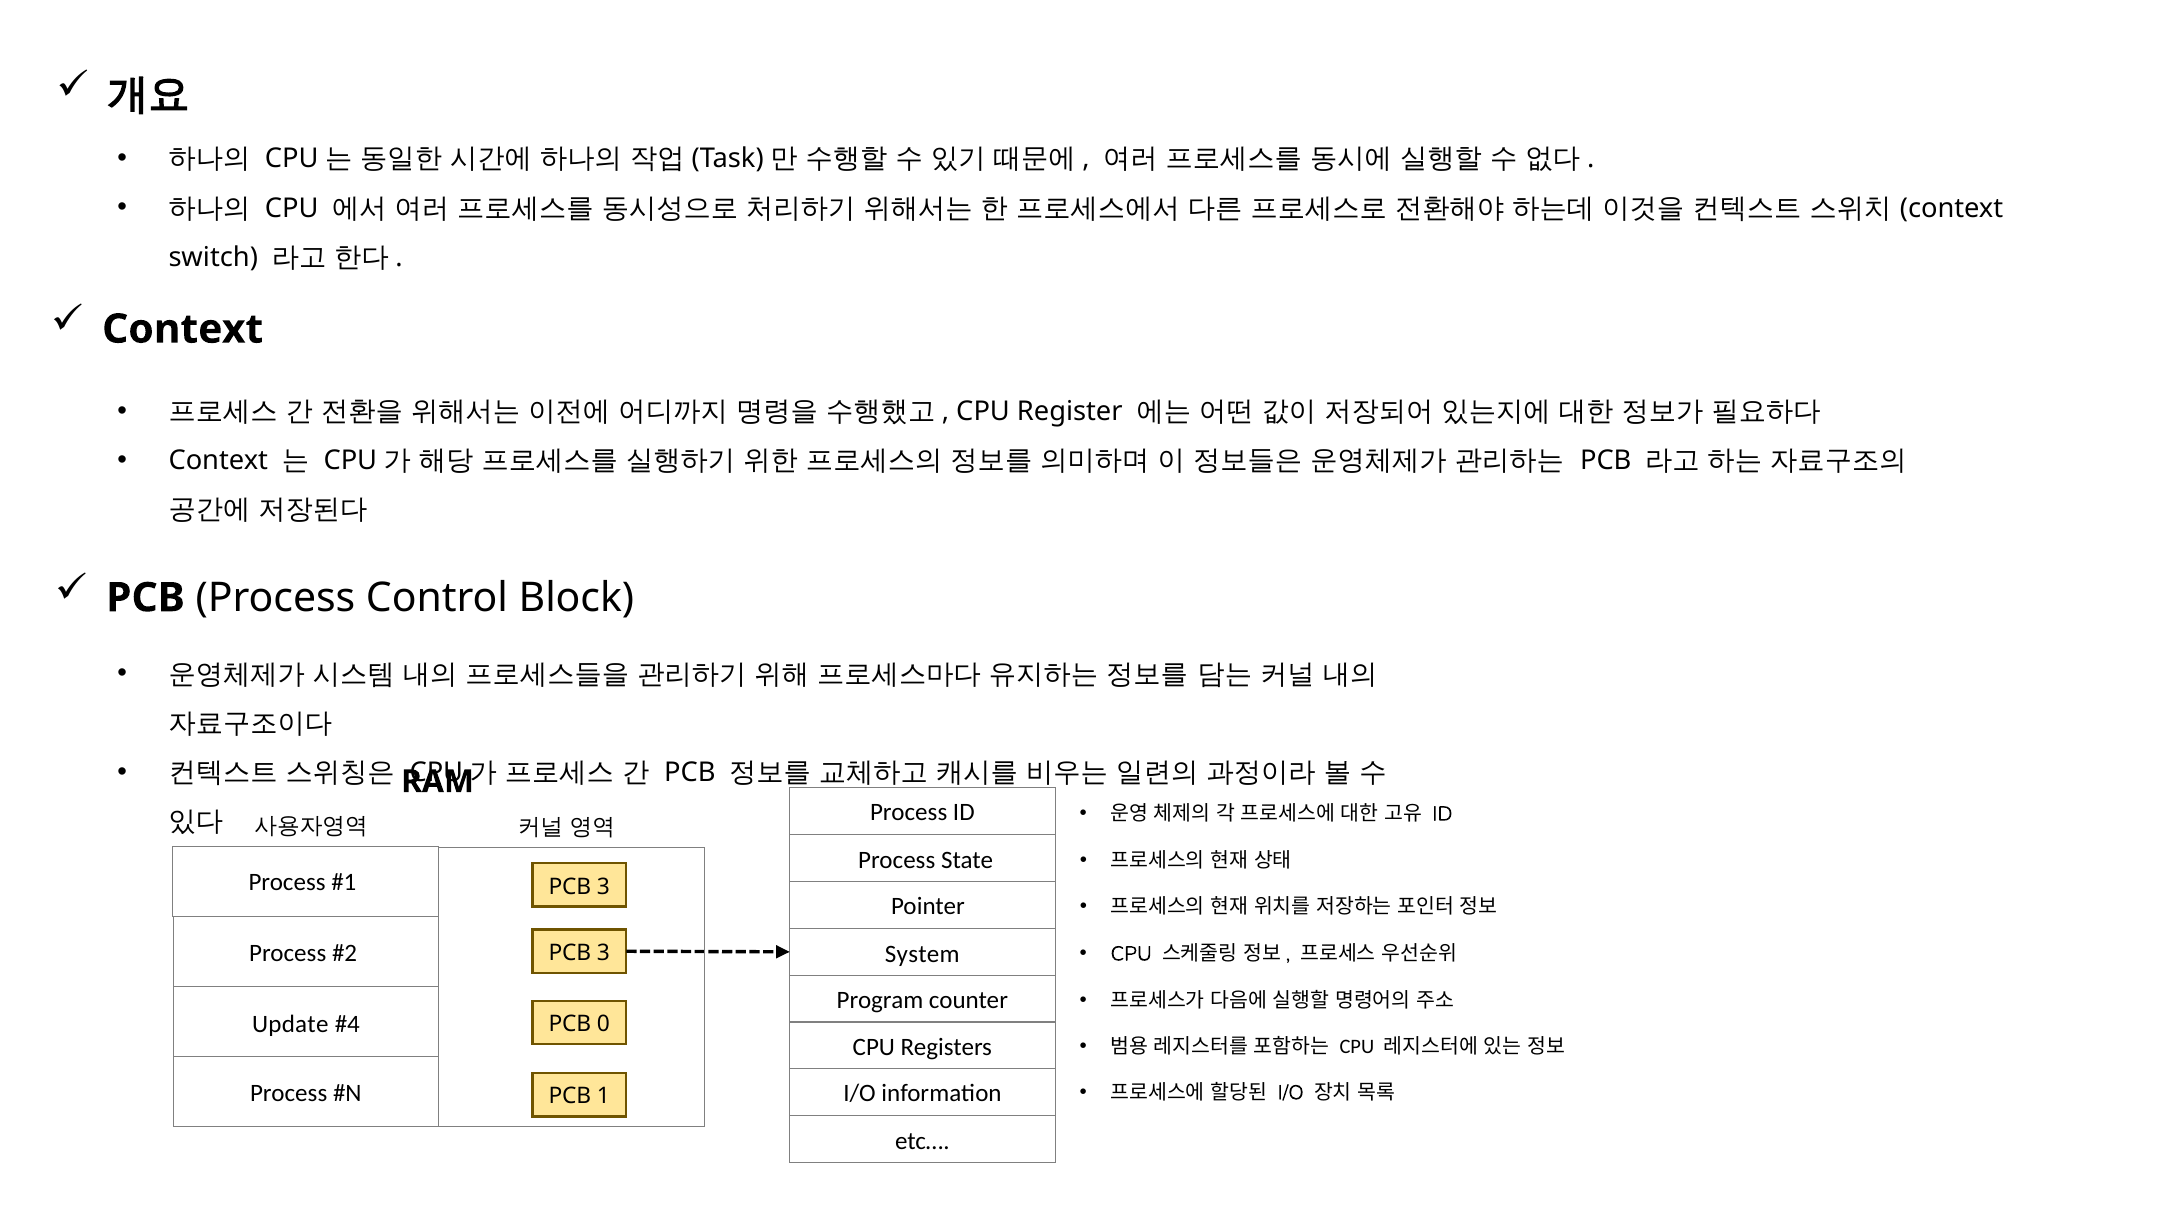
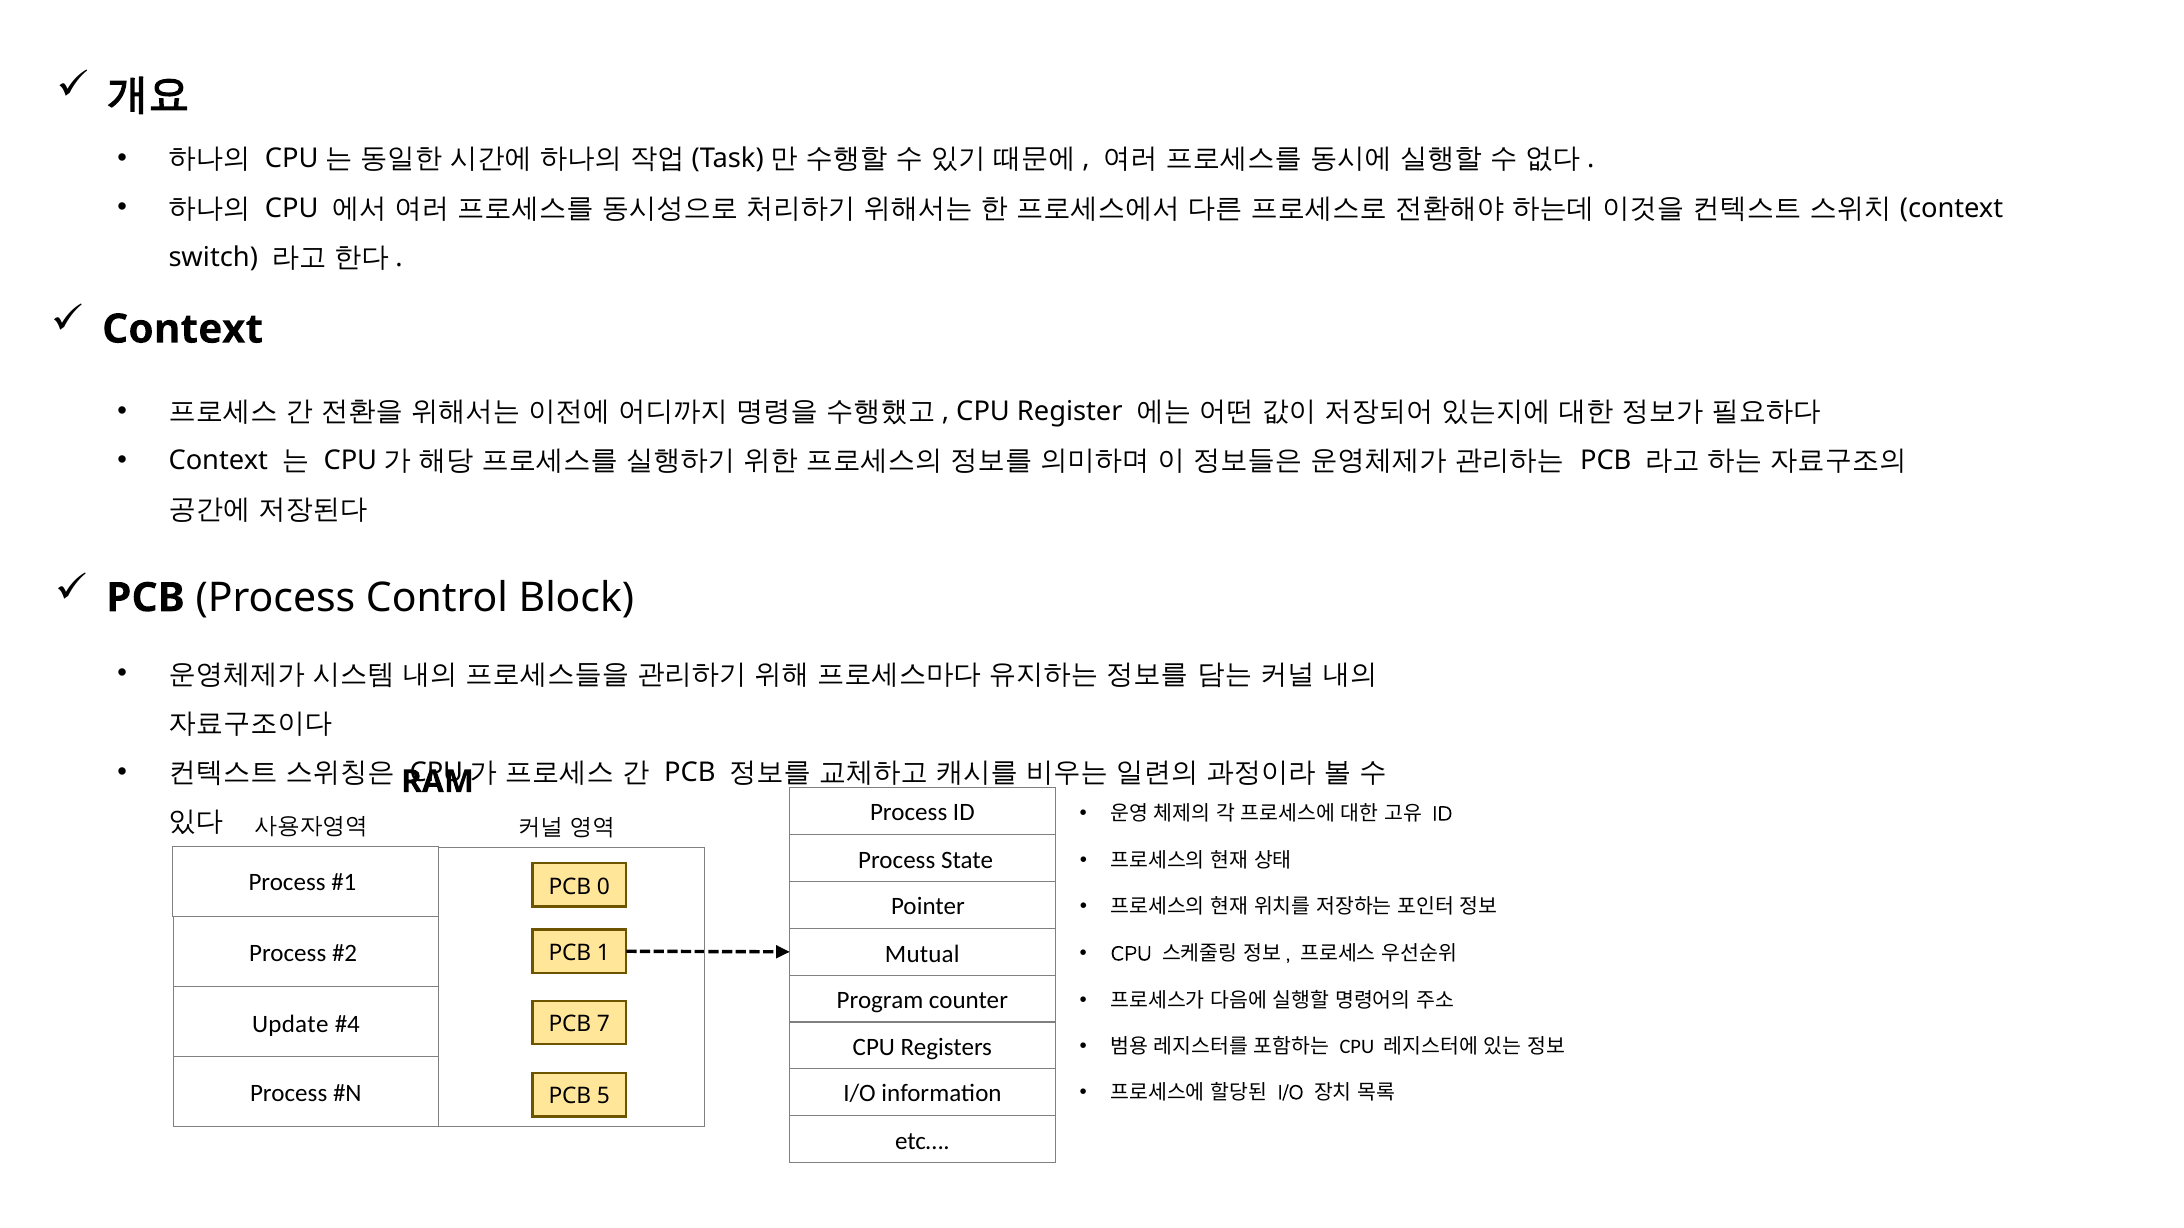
3: 3 -> 0 (603, 887)
System: System -> Mutual (922, 955)
3: 3 -> 1 (603, 953)
0: 0 -> 7 (603, 1025)
1: 1 -> 5 (603, 1097)
